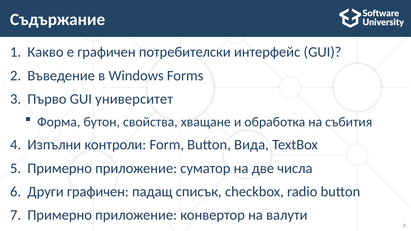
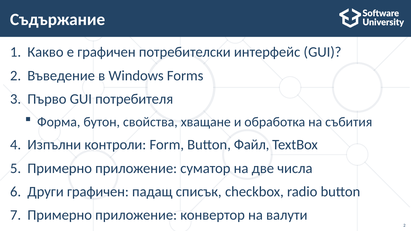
университет: университет -> потребителя (134, 99)
Вида: Вида -> Файл (252, 145)
